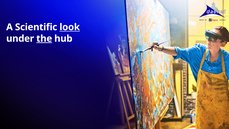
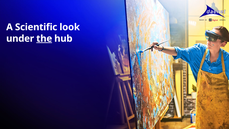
look underline: present -> none (70, 27)
